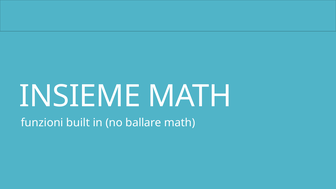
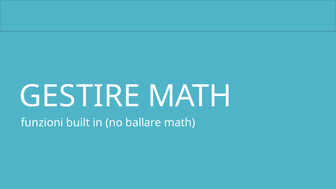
INSIEME: INSIEME -> GESTIRE (80, 96)
